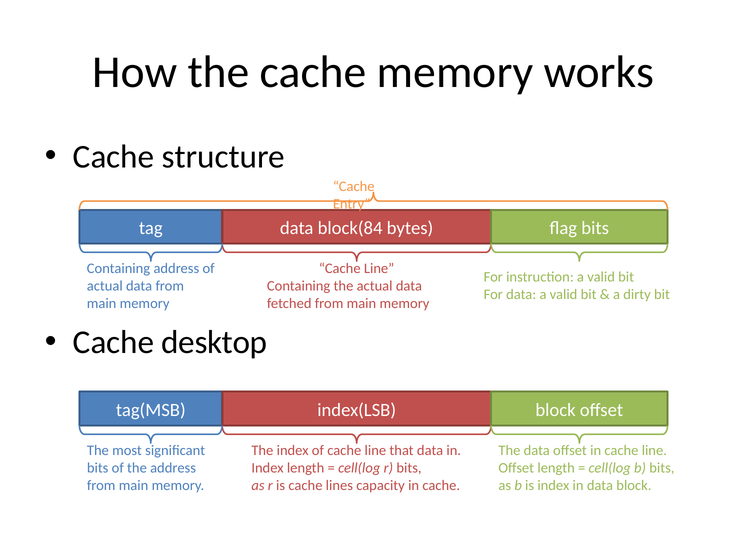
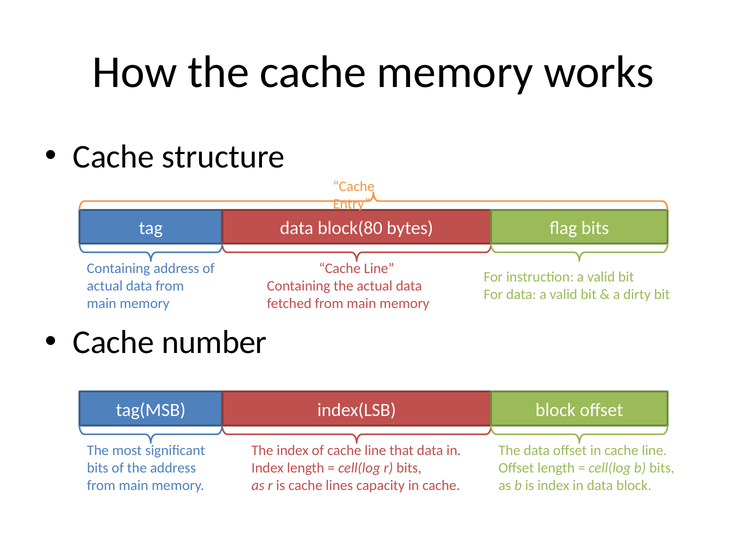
block(84: block(84 -> block(80 (350, 228)
desktop: desktop -> number (214, 343)
